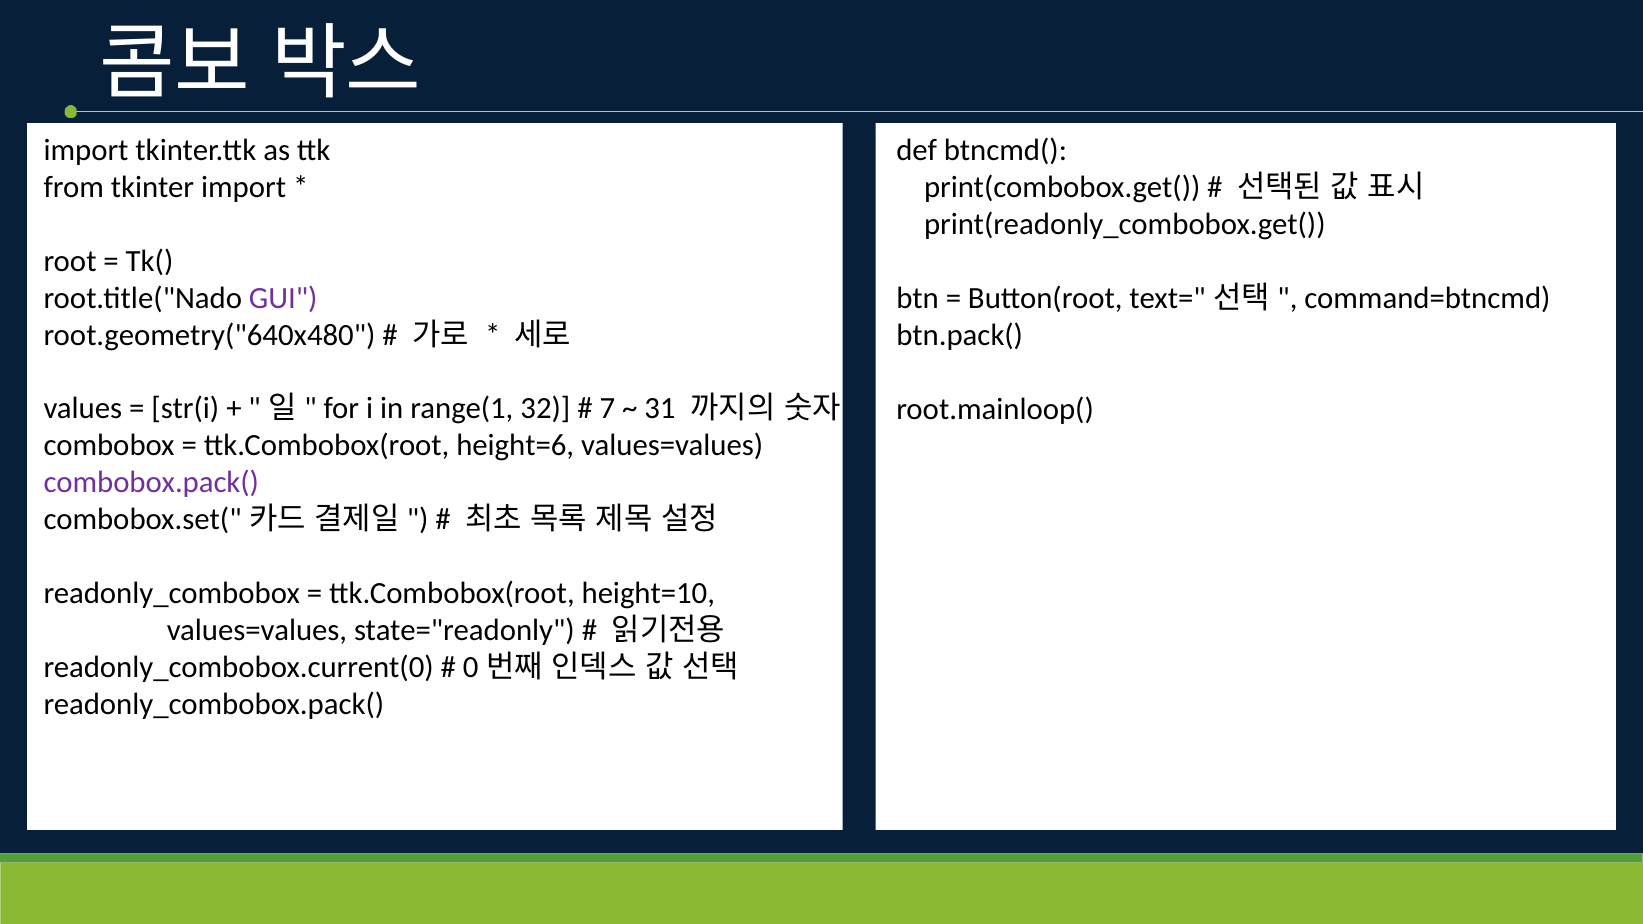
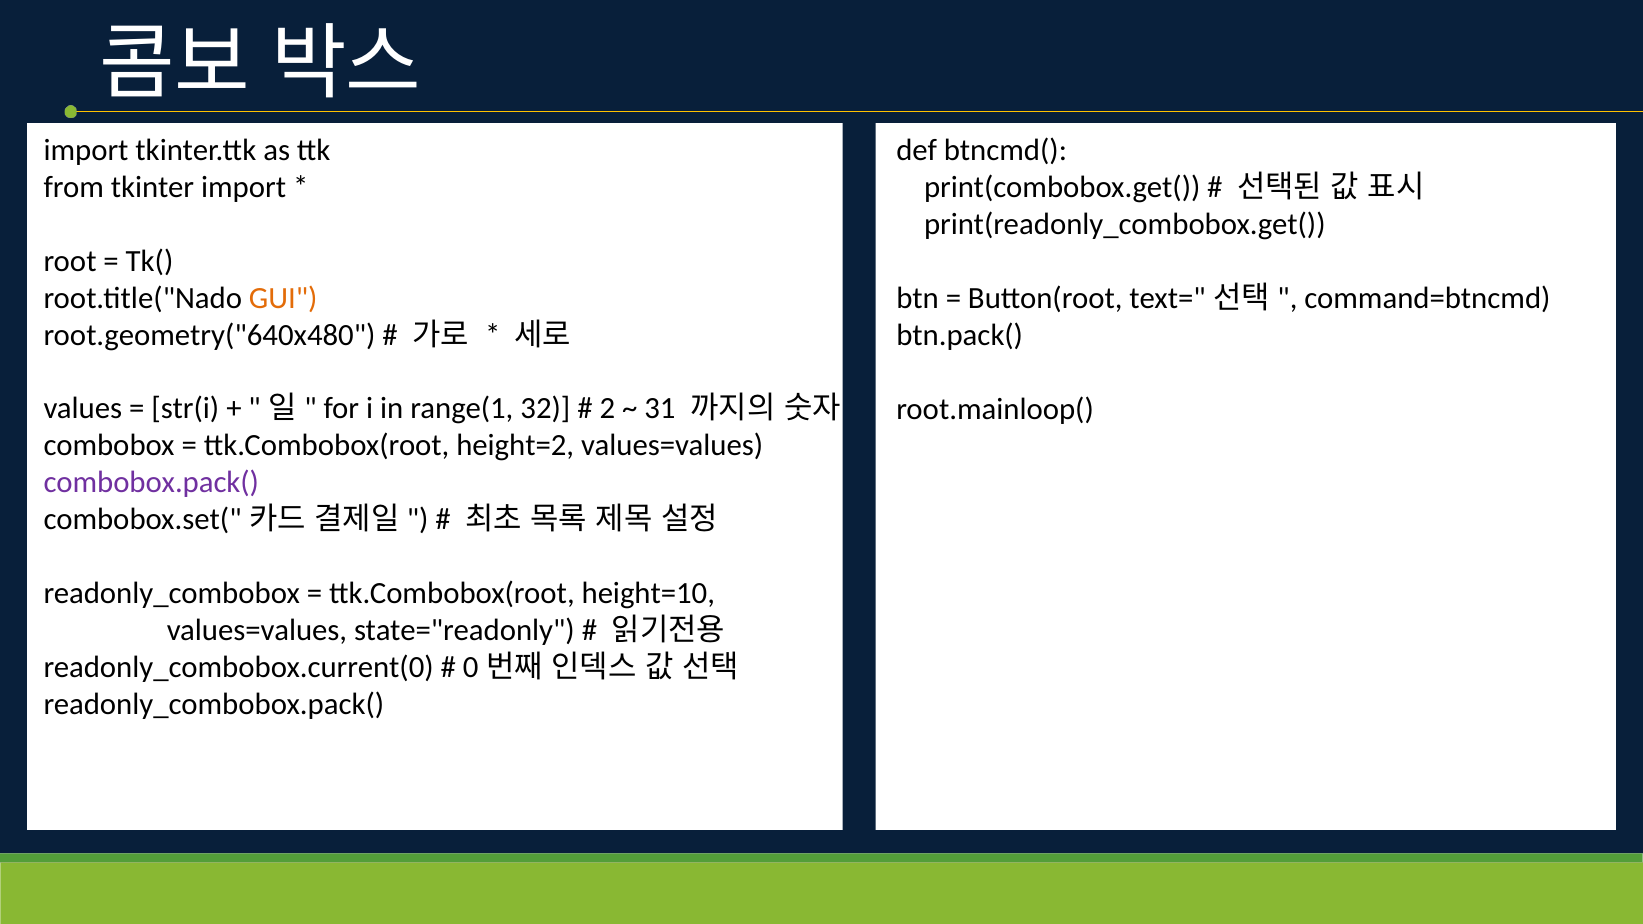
GUI colour: purple -> orange (283, 298)
7: 7 -> 2 (607, 409)
height=6: height=6 -> height=2 (515, 446)
